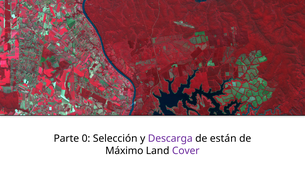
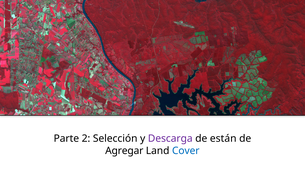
0: 0 -> 2 (86, 138)
Máximo: Máximo -> Agregar (124, 150)
Cover colour: purple -> blue (186, 150)
